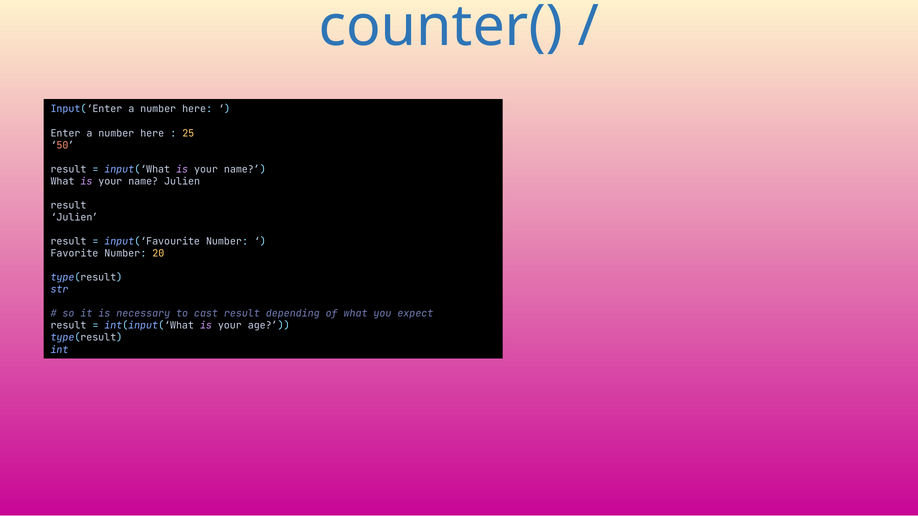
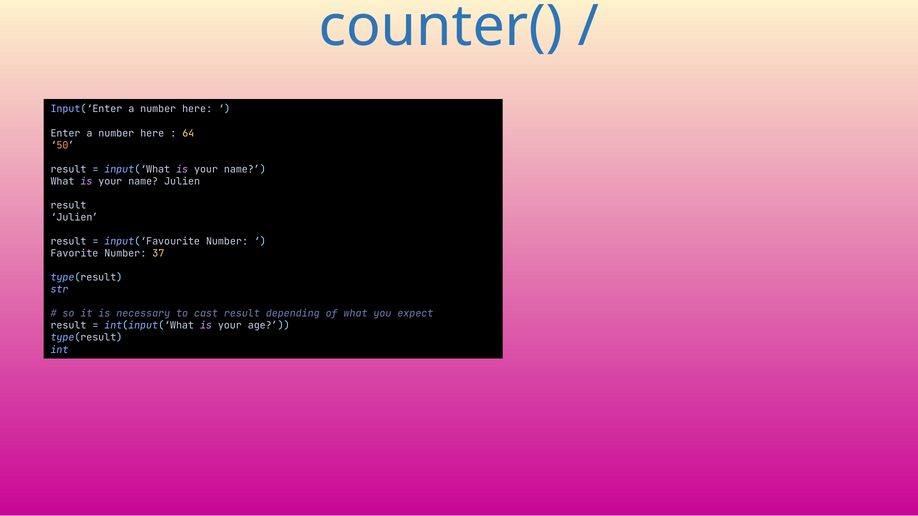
25: 25 -> 64 (188, 133)
20: 20 -> 37 (158, 254)
